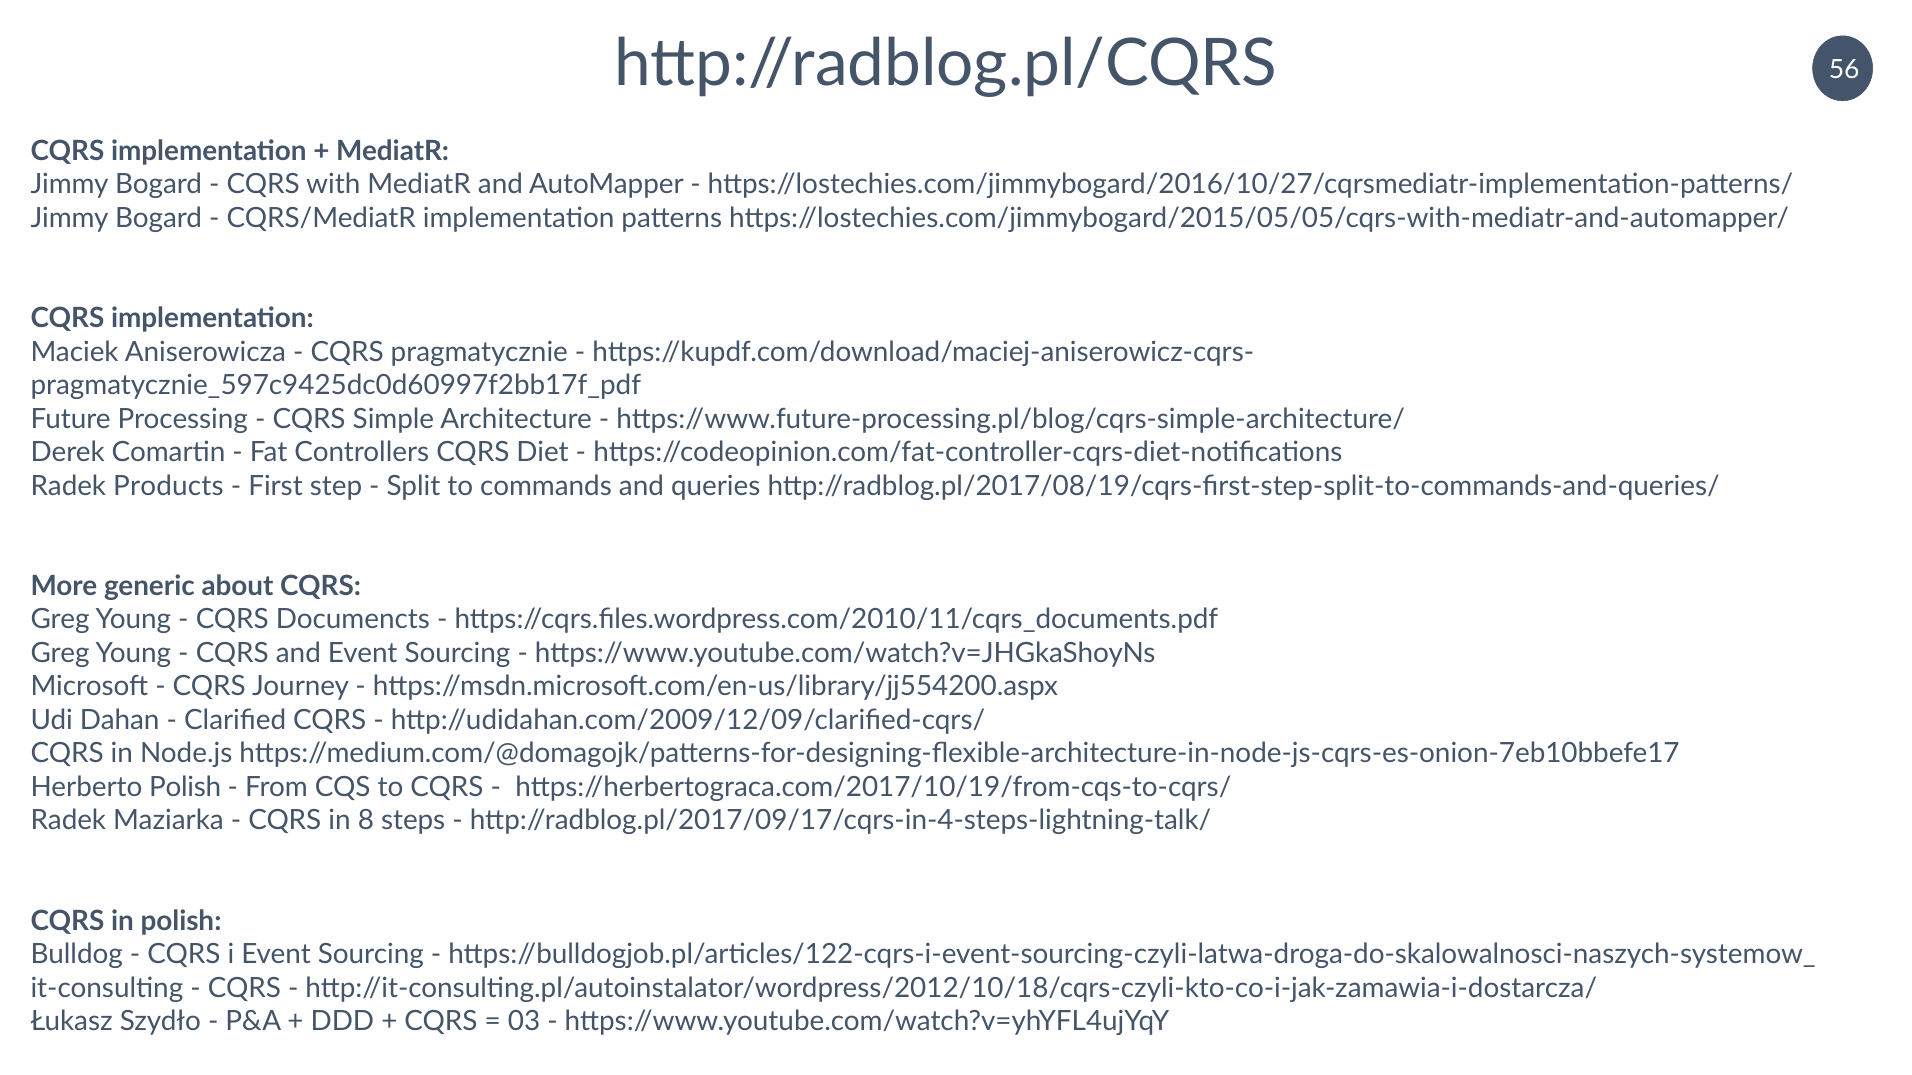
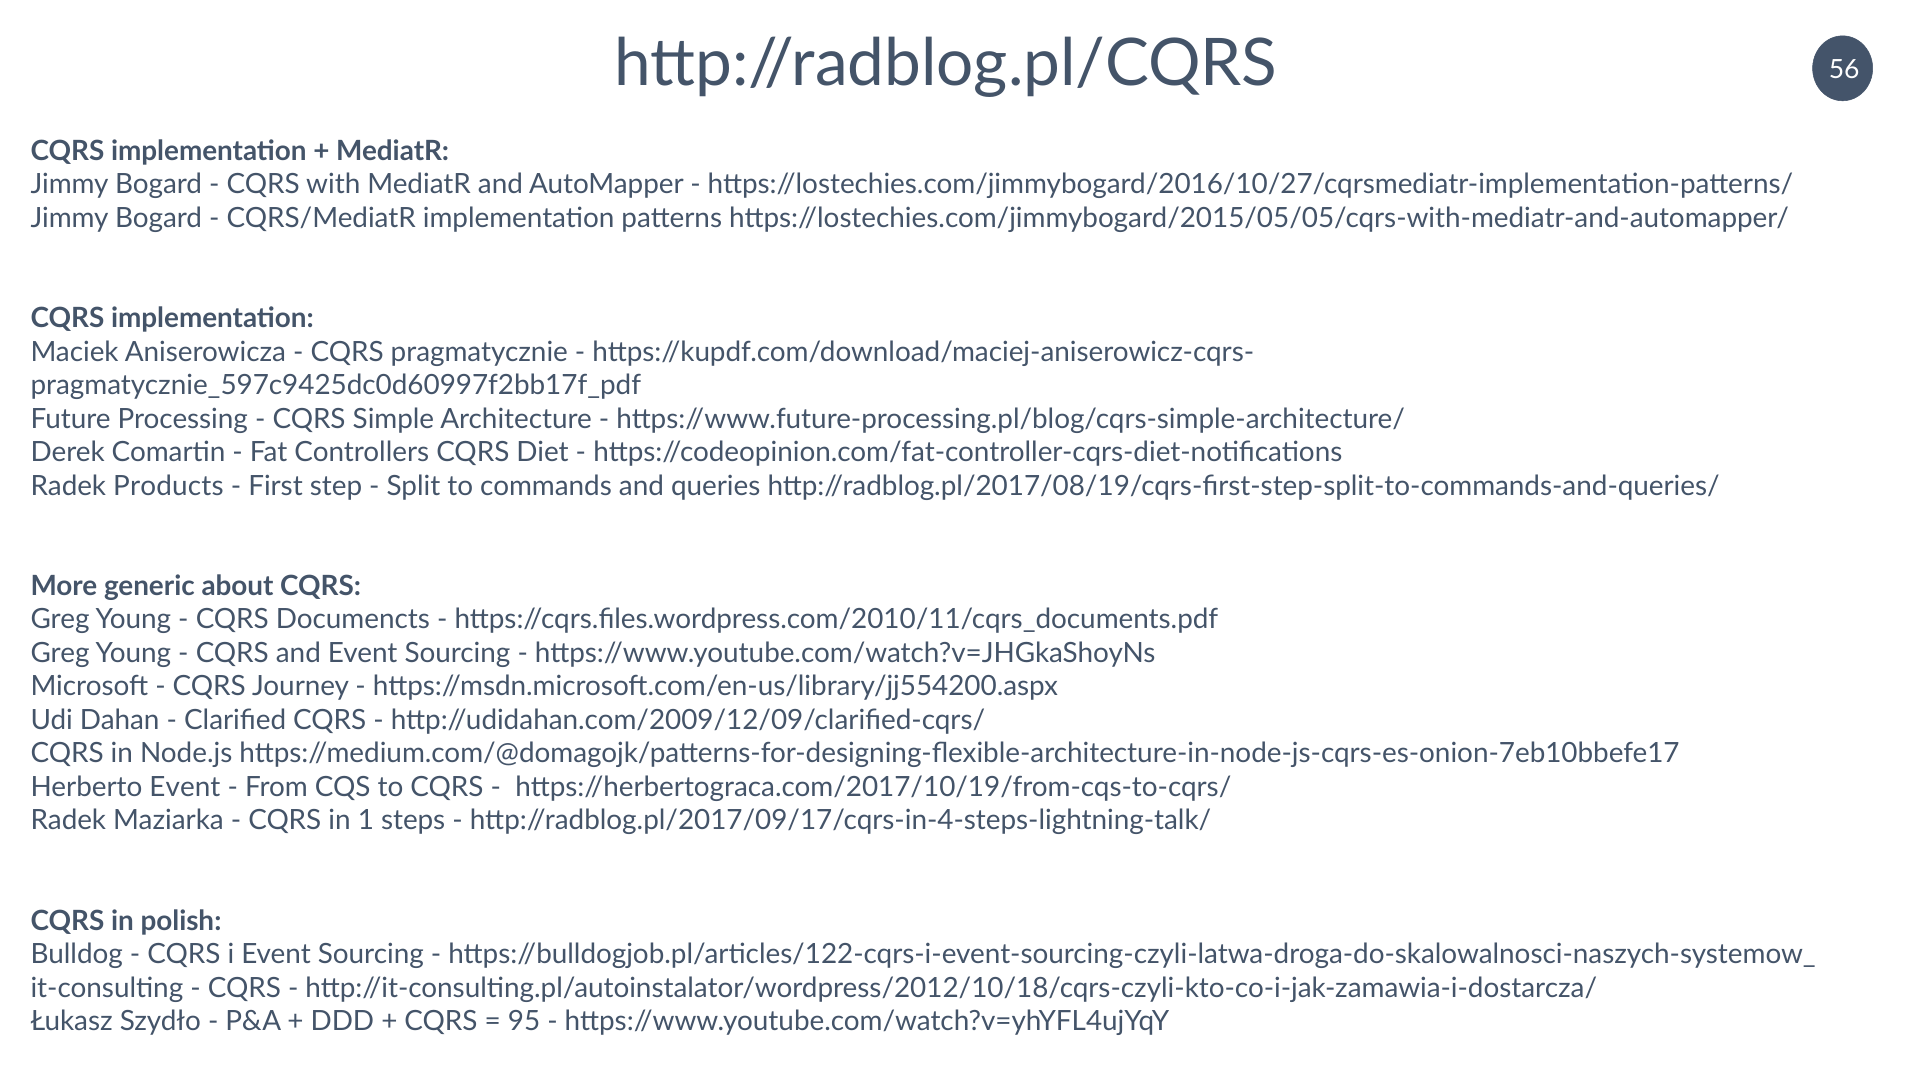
Herberto Polish: Polish -> Event (185, 787)
8: 8 -> 1 (366, 821)
03: 03 -> 95 (524, 1022)
